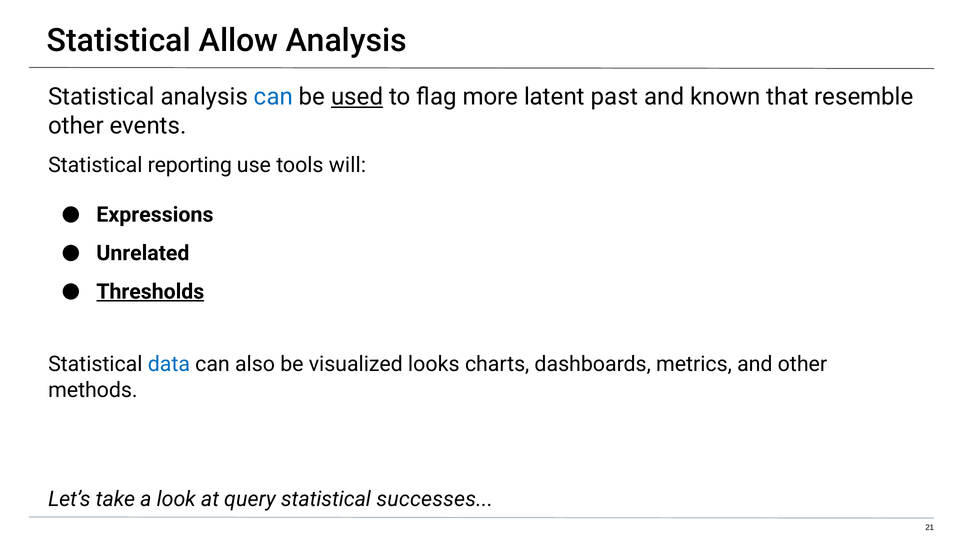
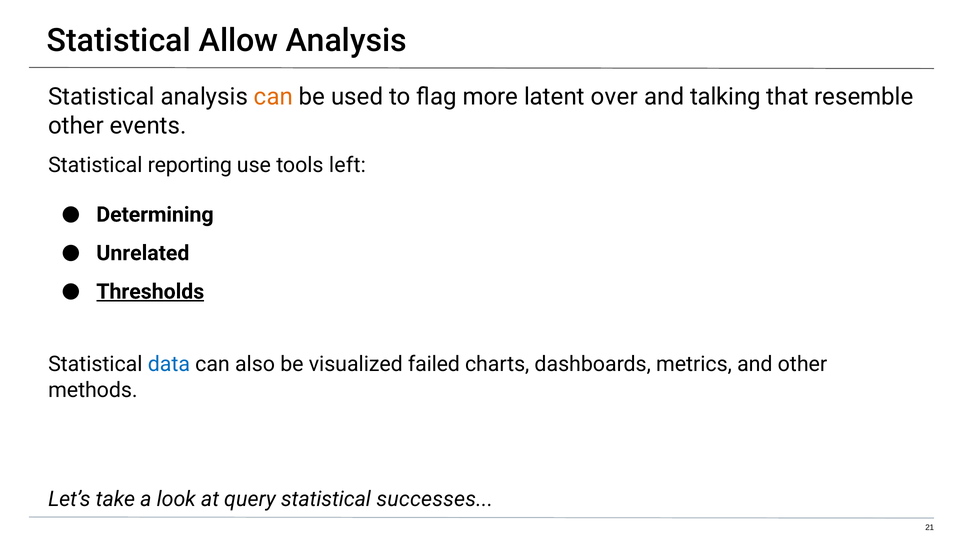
can colour: blue -> orange (273, 97)
used underline: present -> none (357, 97)
past: past -> over (614, 97)
known: known -> talking (725, 97)
will: will -> left (347, 165)
Expressions: Expressions -> Determining (155, 215)
looks: looks -> failed (434, 364)
